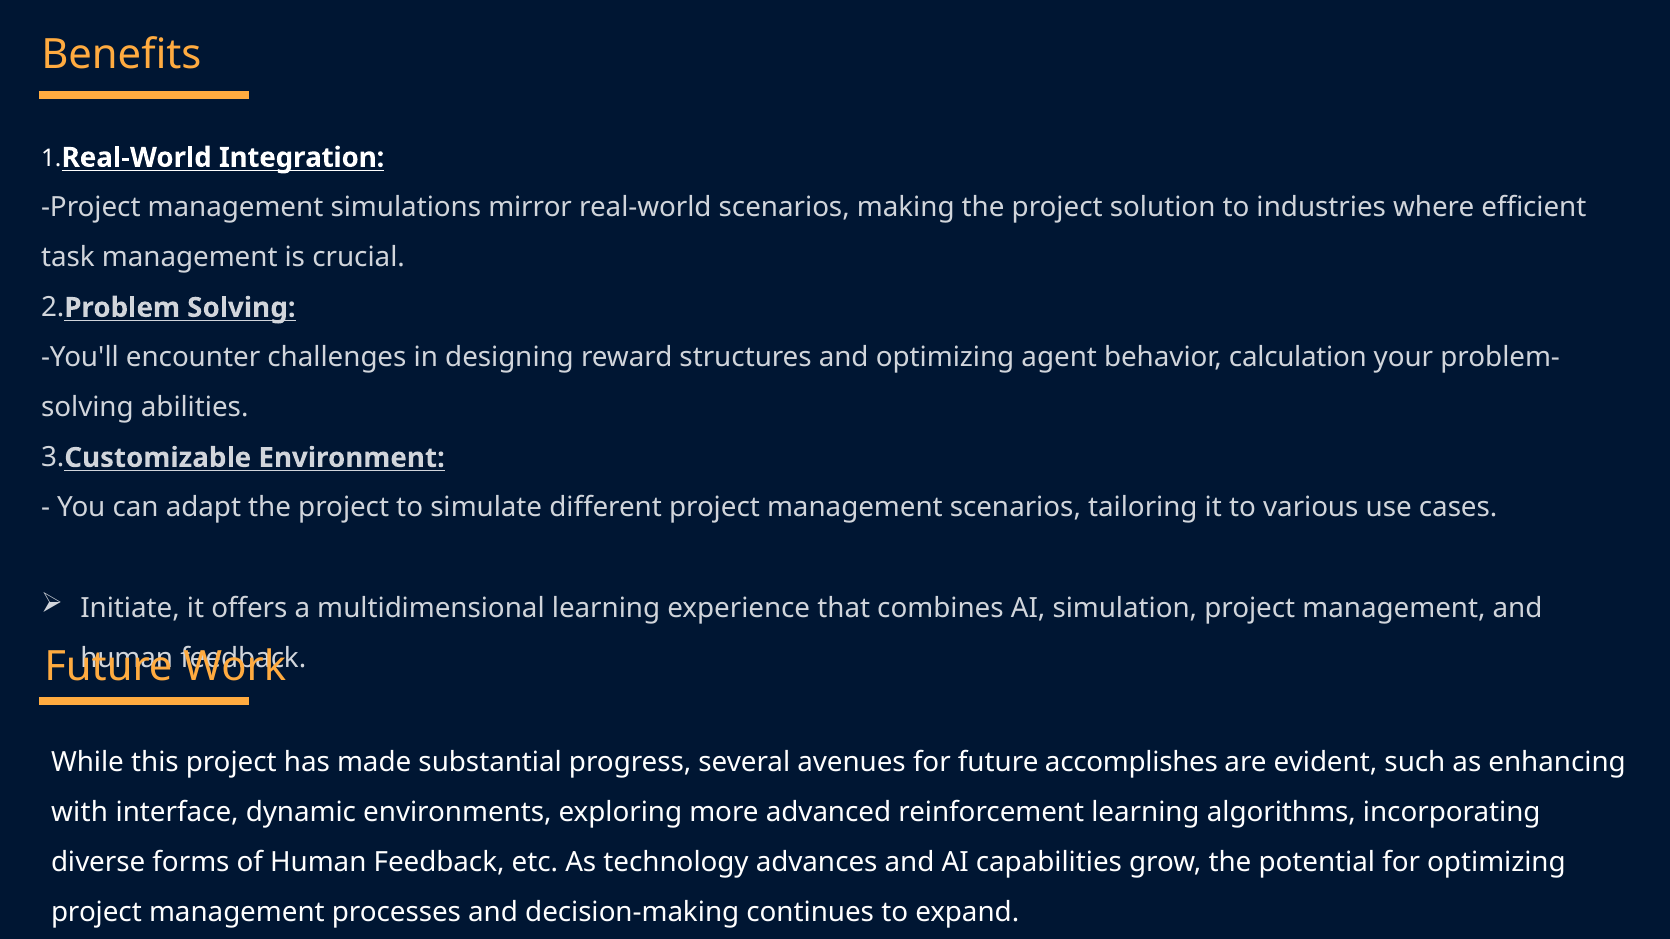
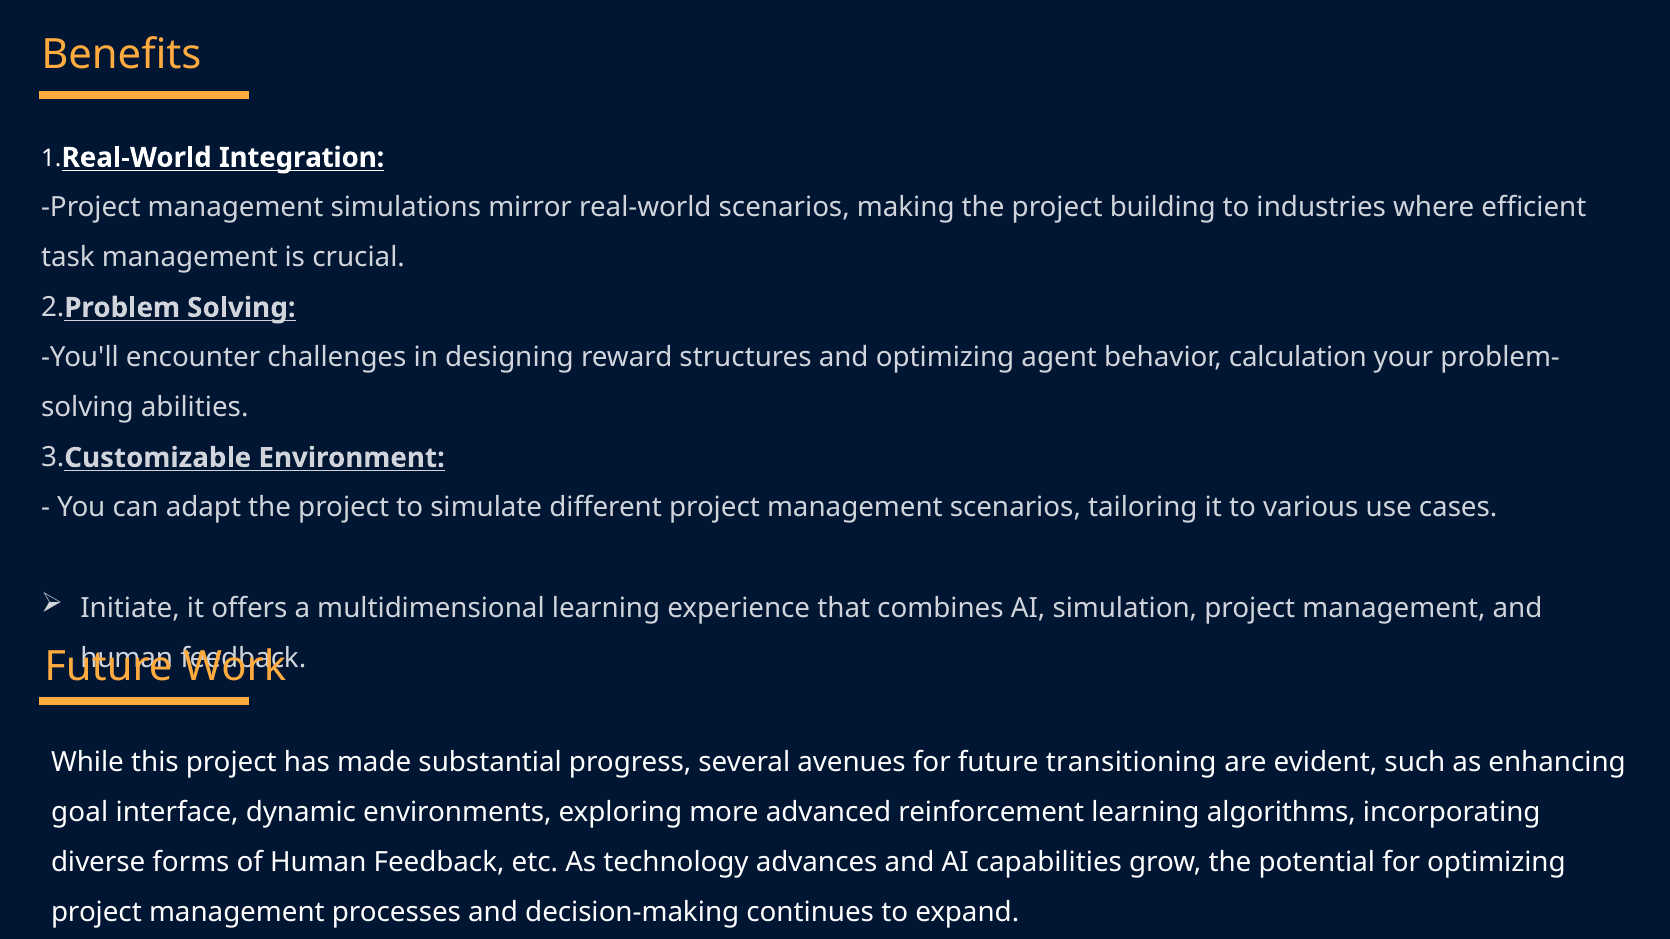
solution: solution -> building (1163, 208)
accomplishes: accomplishes -> transitioning (1131, 762)
with: with -> goal (80, 812)
